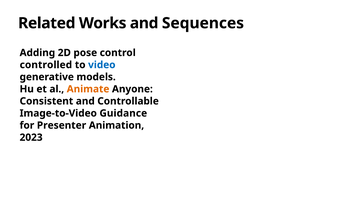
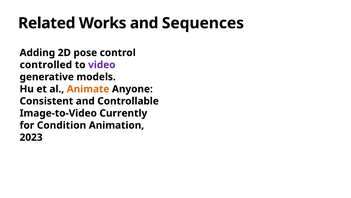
video colour: blue -> purple (102, 65)
Guidance: Guidance -> Currently (123, 113)
Presenter: Presenter -> Condition (62, 125)
